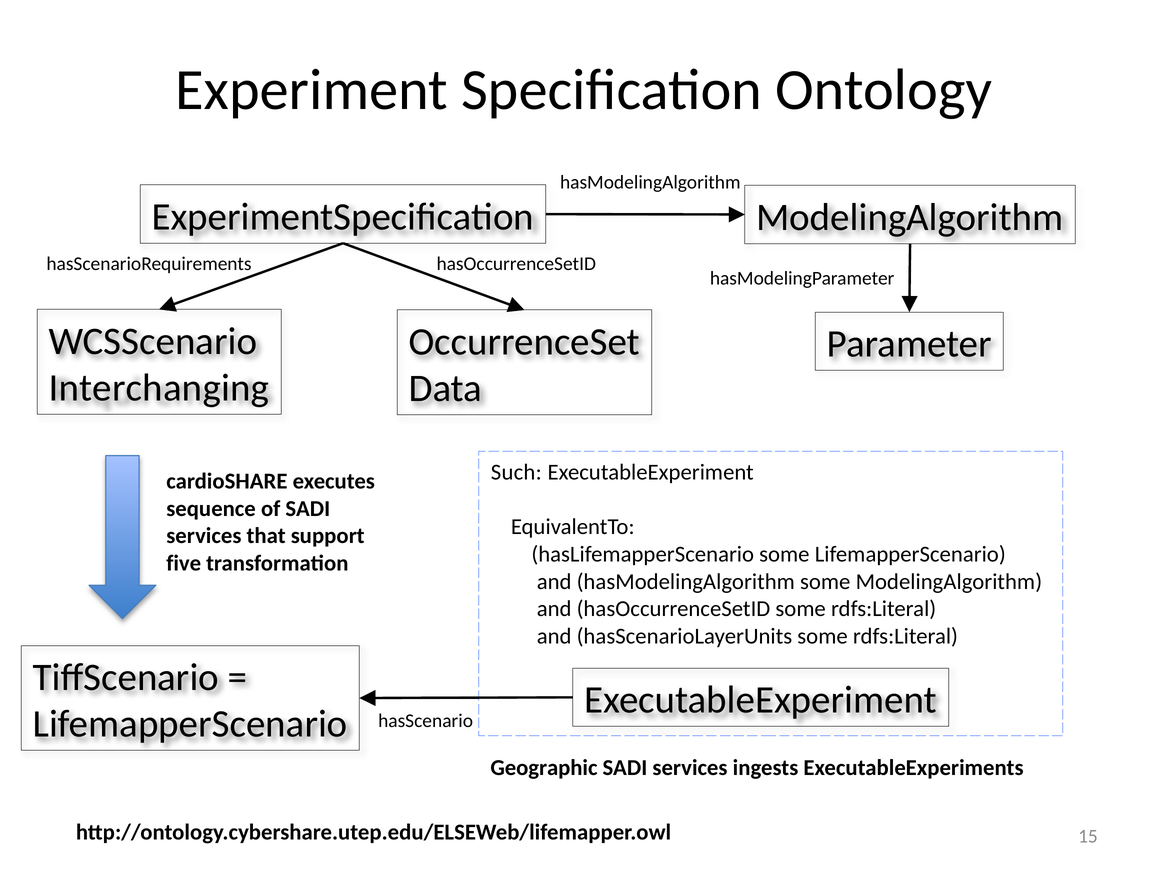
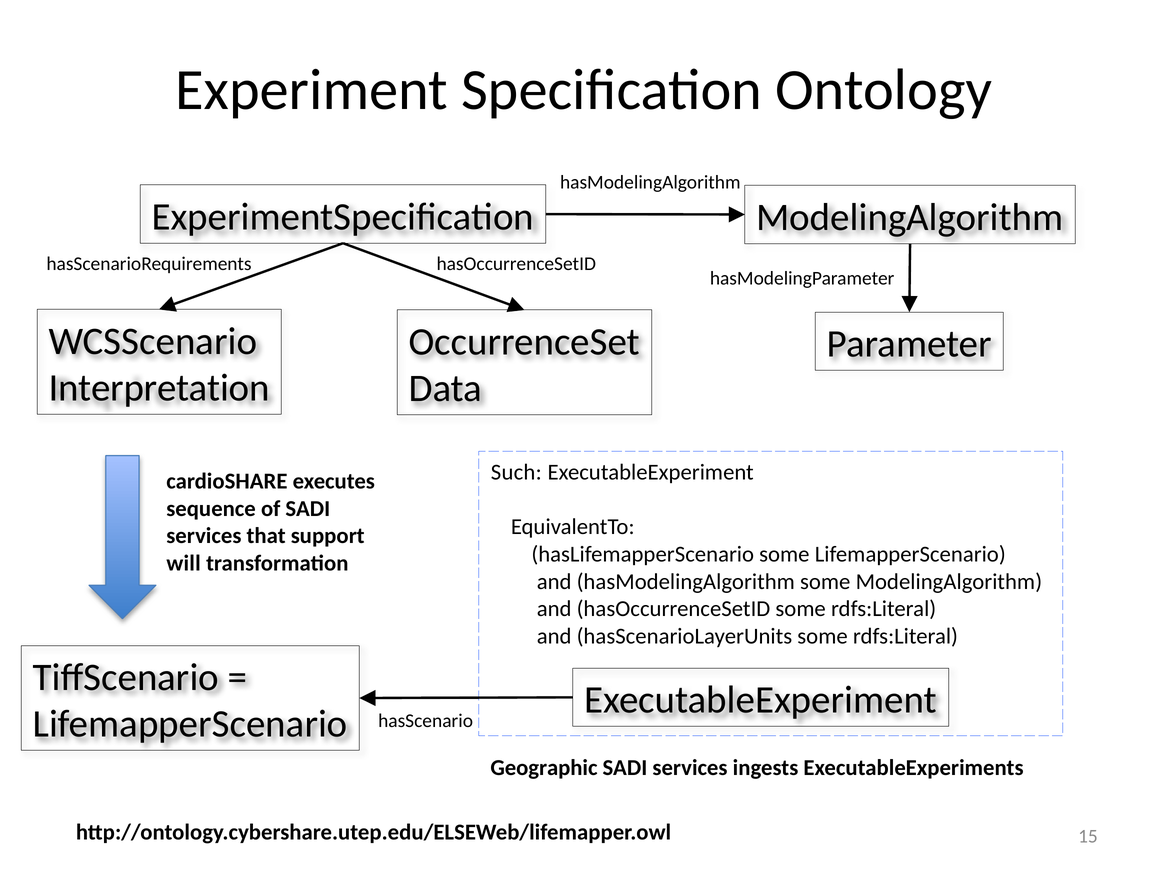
Interchanging: Interchanging -> Interpretation (159, 388)
five: five -> will (184, 563)
